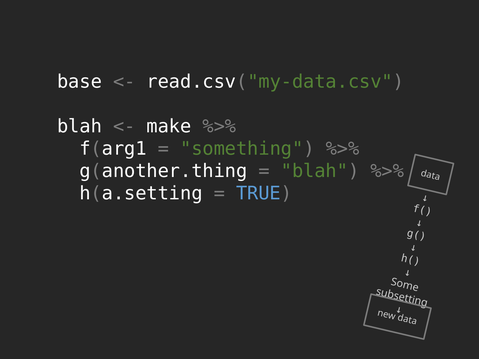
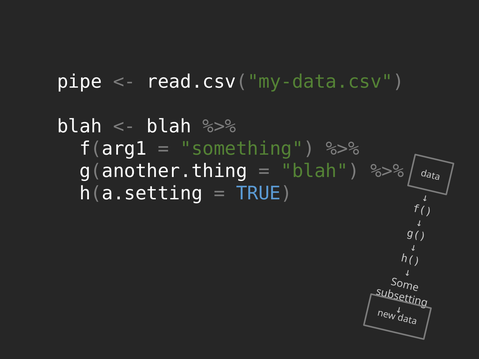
base: base -> pipe (80, 82)
make: make -> blah (169, 126)
